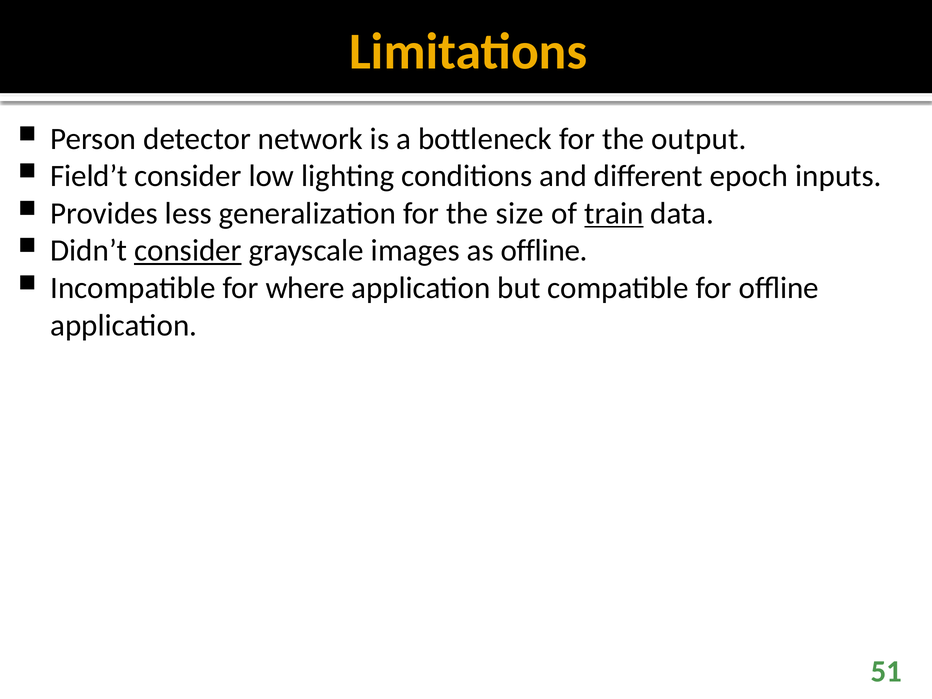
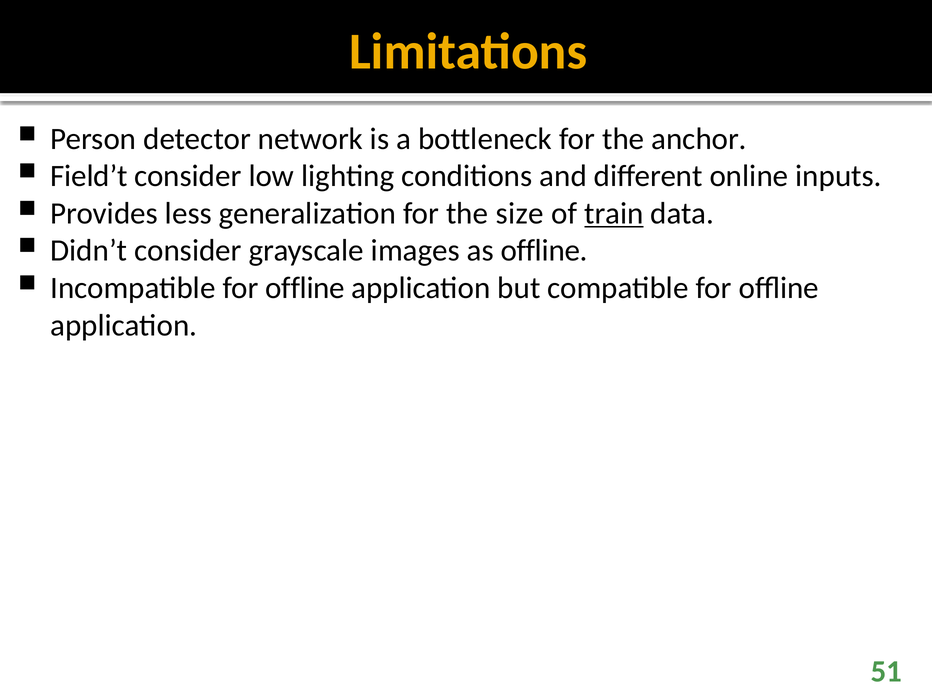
output: output -> anchor (699, 139)
epoch: epoch -> online (749, 176)
consider underline: present -> none (188, 251)
Incompatible for where: where -> offline (305, 288)
